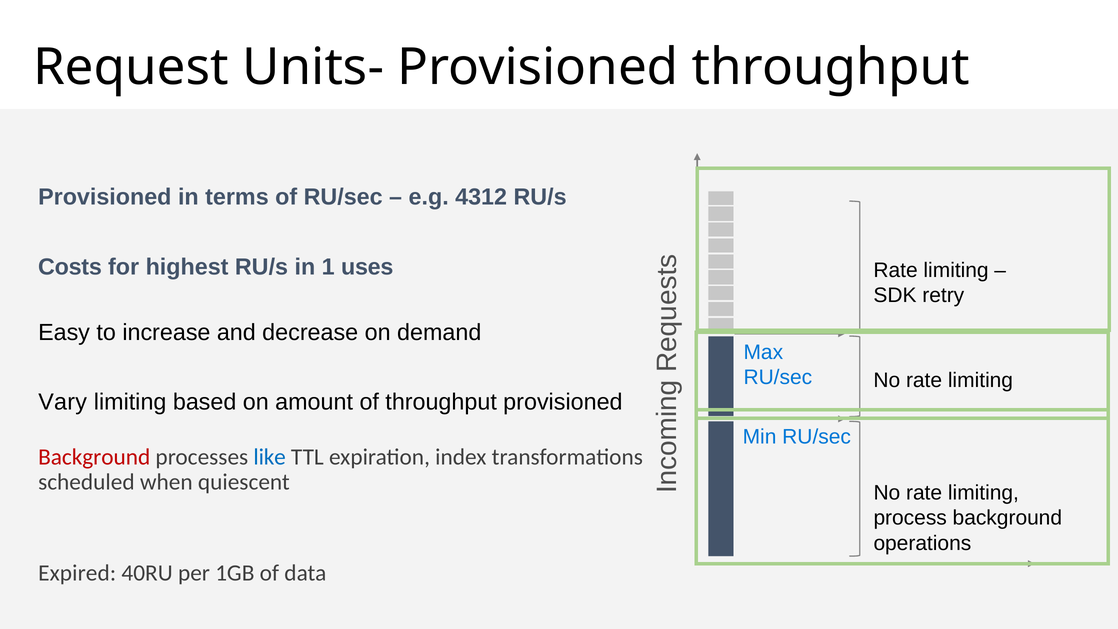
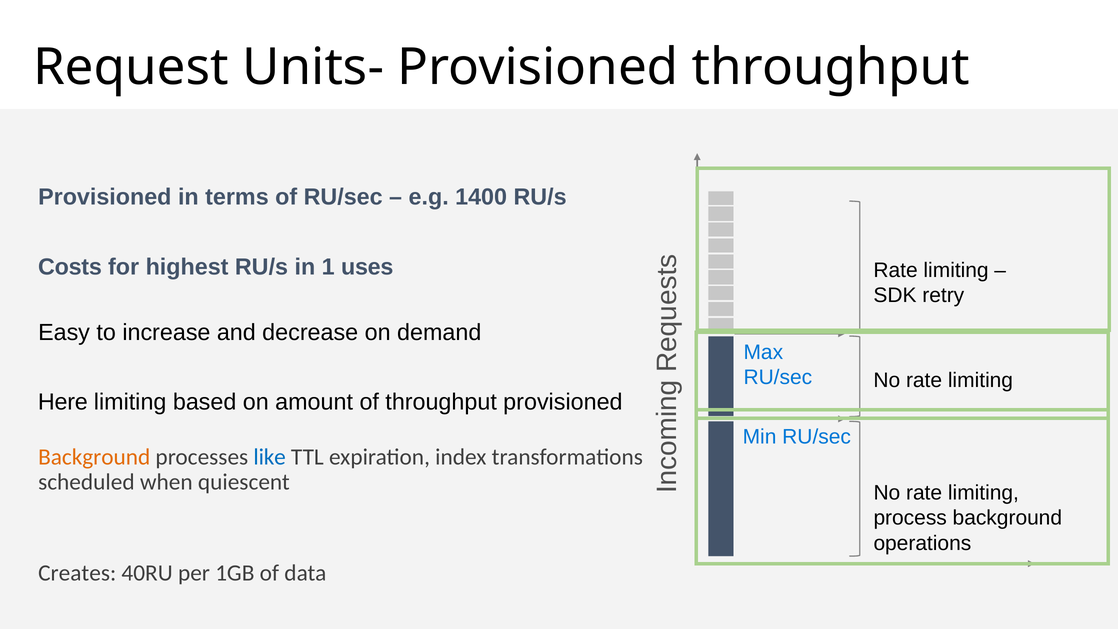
4312: 4312 -> 1400 (481, 197)
Vary: Vary -> Here (63, 402)
Background colour: red -> orange (94, 457)
Expired: Expired -> Creates (77, 573)
